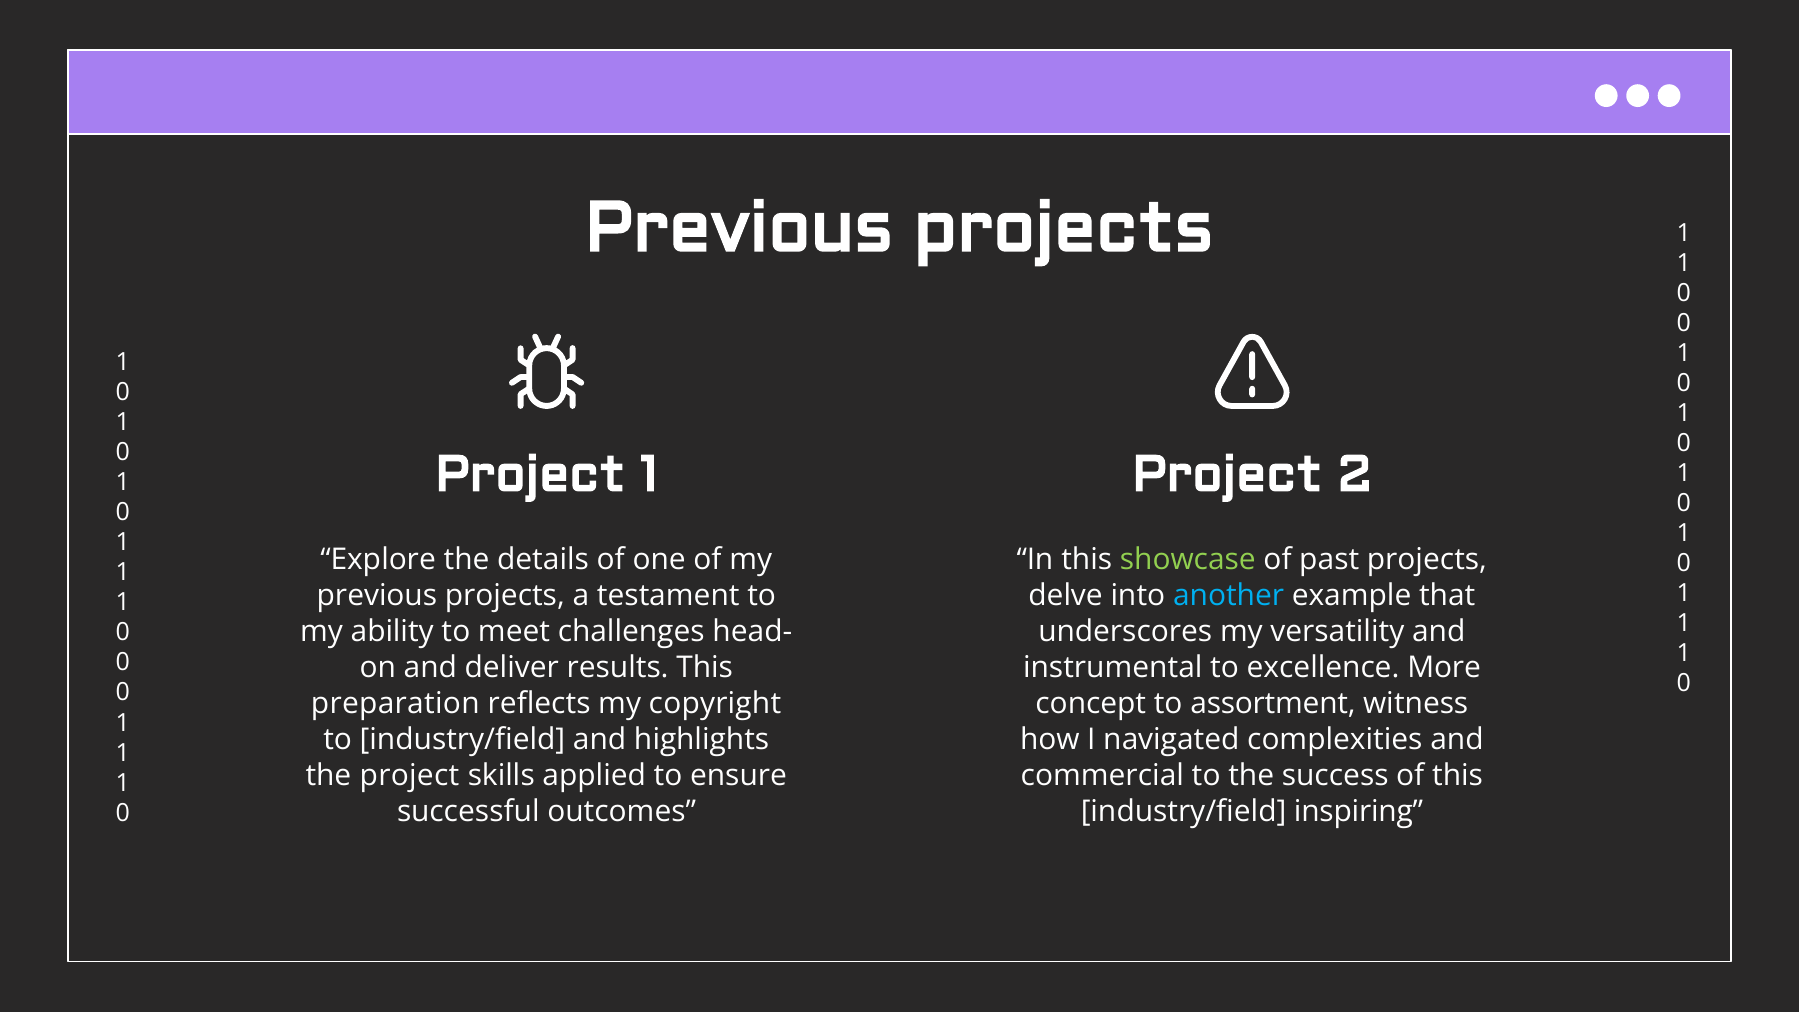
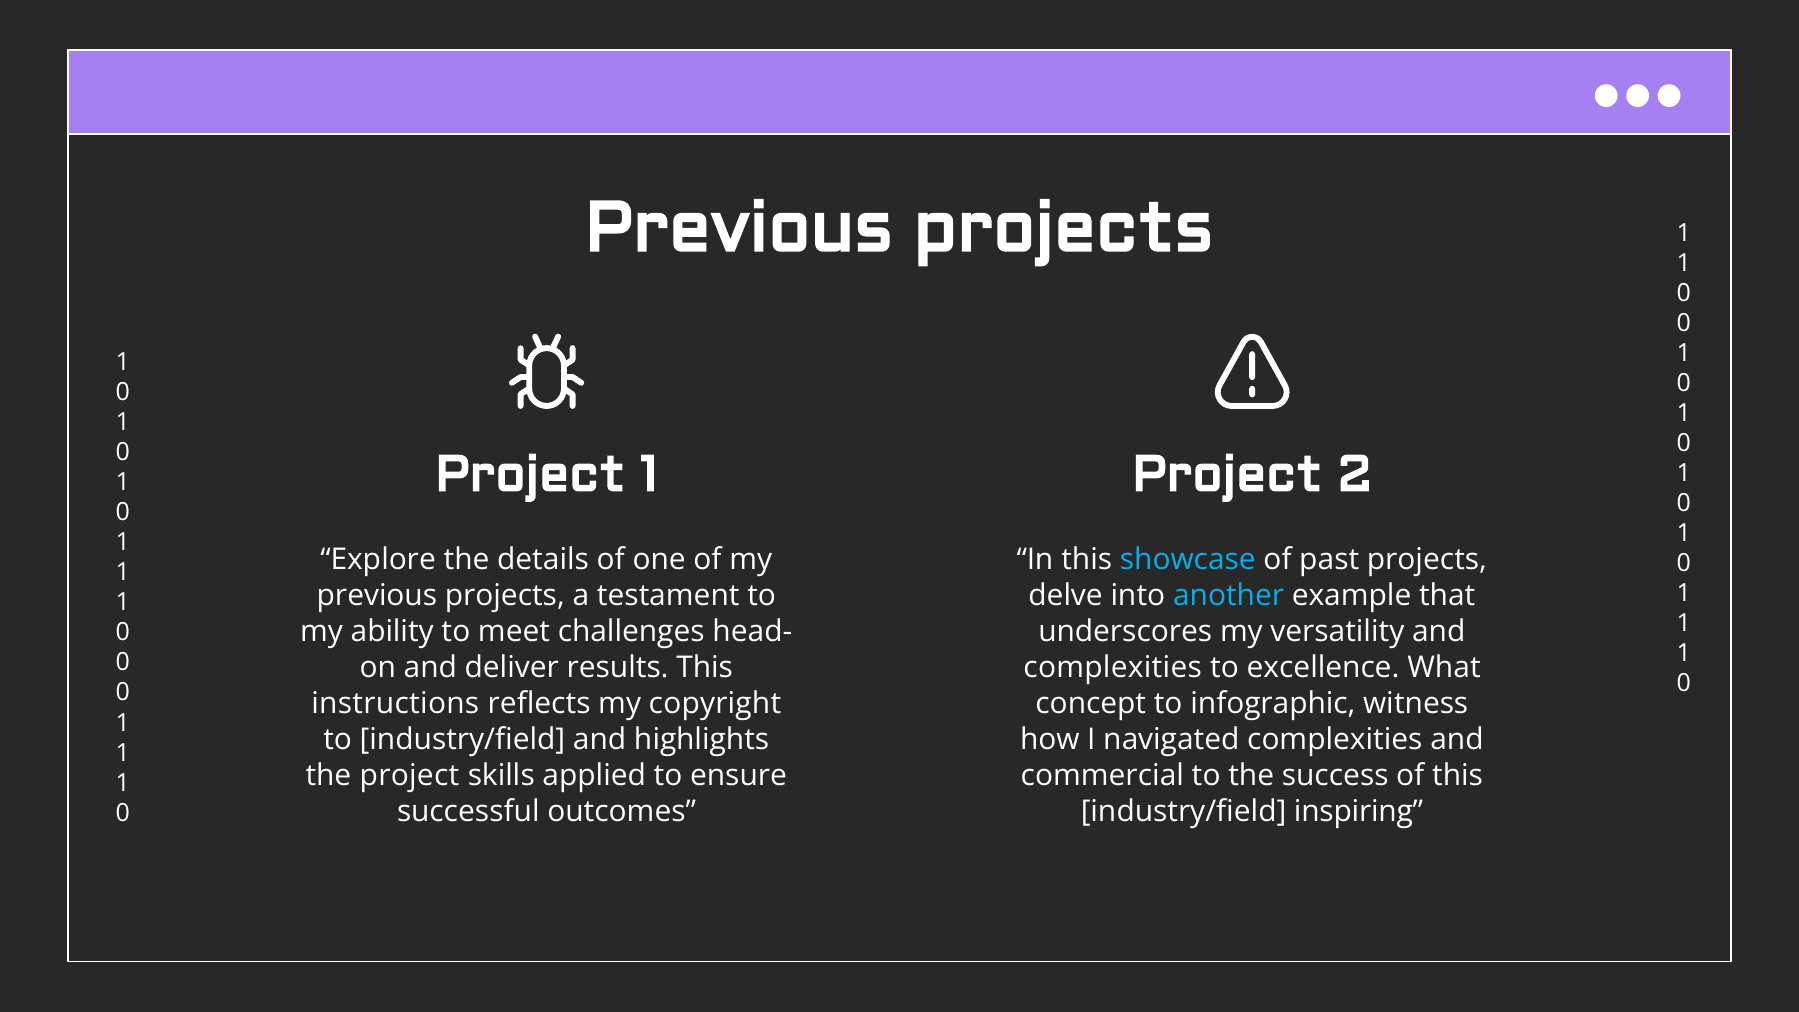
showcase colour: light green -> light blue (1188, 559)
instrumental: instrumental -> complexities (1113, 667)
More: More -> What (1444, 667)
preparation: preparation -> instructions (395, 703)
assortment: assortment -> infographic (1273, 703)
